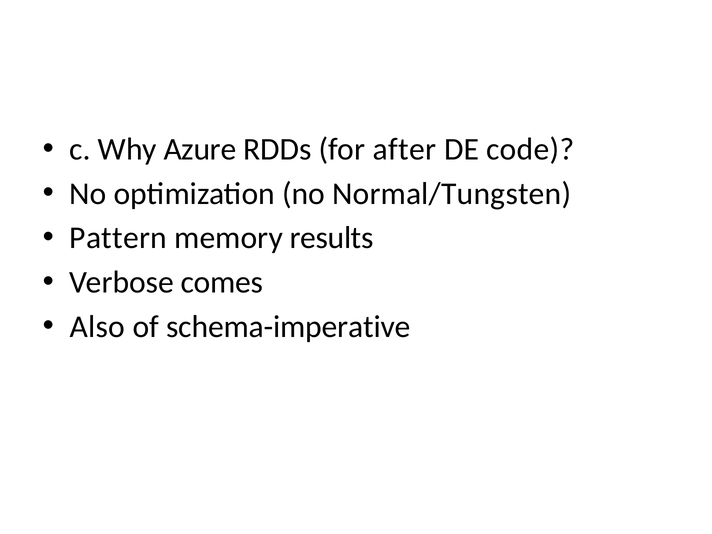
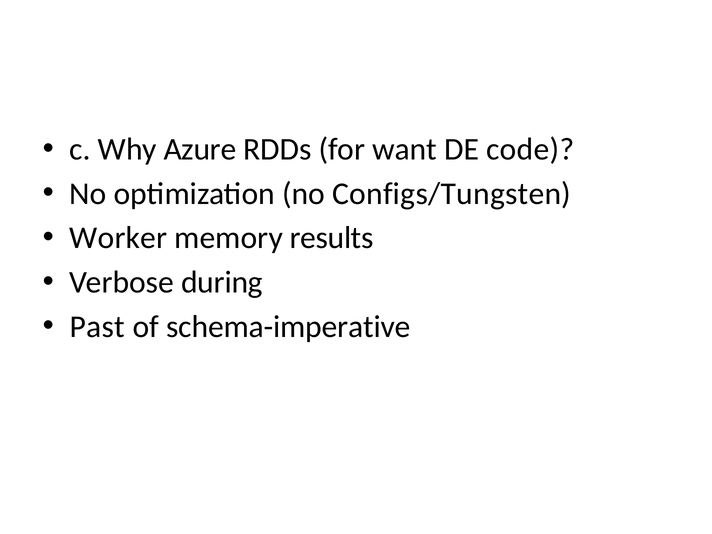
after: after -> want (405, 149)
Normal/Tungsten: Normal/Tungsten -> Configs/Tungsten (452, 194)
Pattern: Pattern -> Worker (118, 238)
comes: comes -> during (222, 282)
Also: Also -> Past (97, 327)
